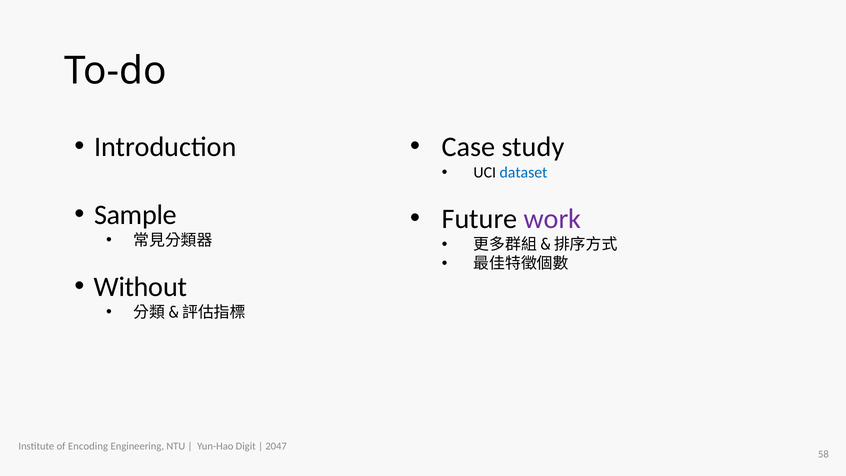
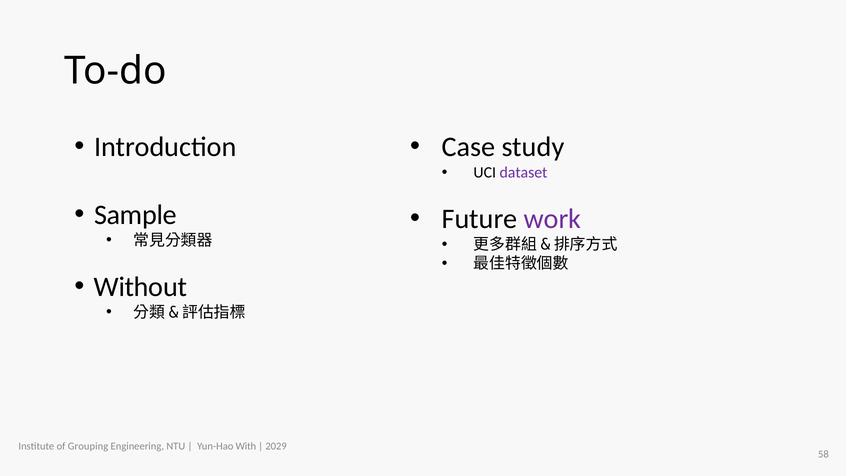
dataset colour: blue -> purple (523, 173)
Encoding: Encoding -> Grouping (88, 446)
Digit: Digit -> With (246, 446)
2047: 2047 -> 2029 (276, 446)
